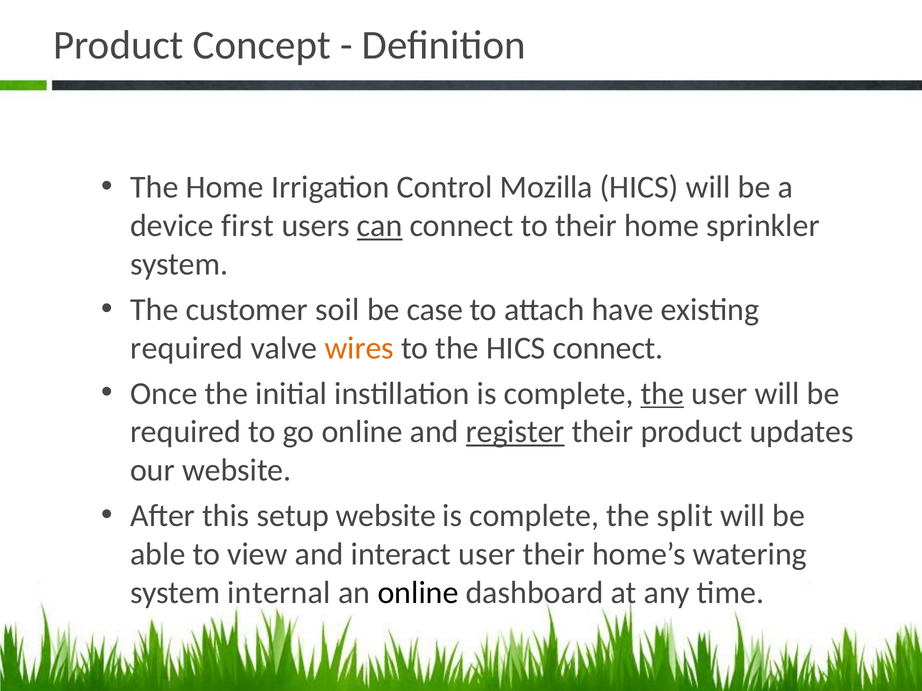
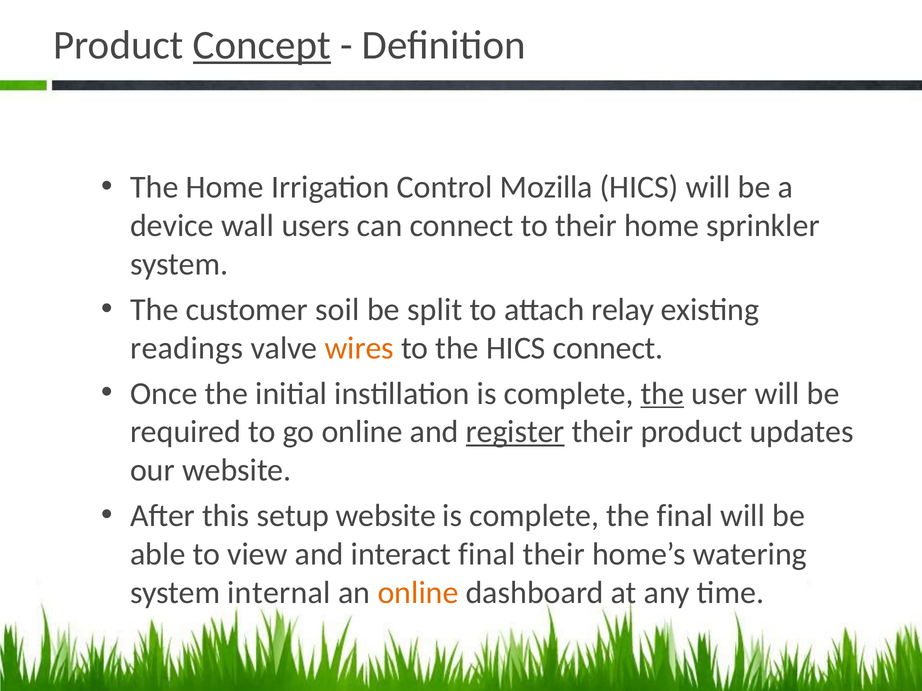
Concept underline: none -> present (262, 45)
first: first -> wall (248, 226)
can underline: present -> none (380, 226)
case: case -> split (435, 310)
have: have -> relay (623, 310)
required: required -> readings (187, 348)
the split: split -> final (685, 516)
interact user: user -> final (487, 555)
online colour: black -> orange (418, 593)
